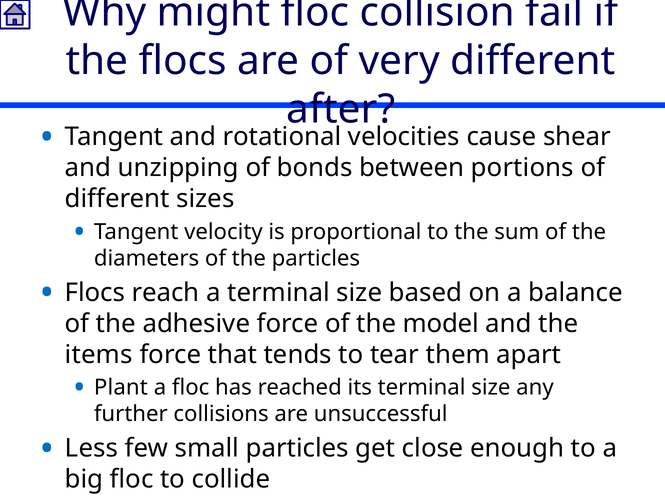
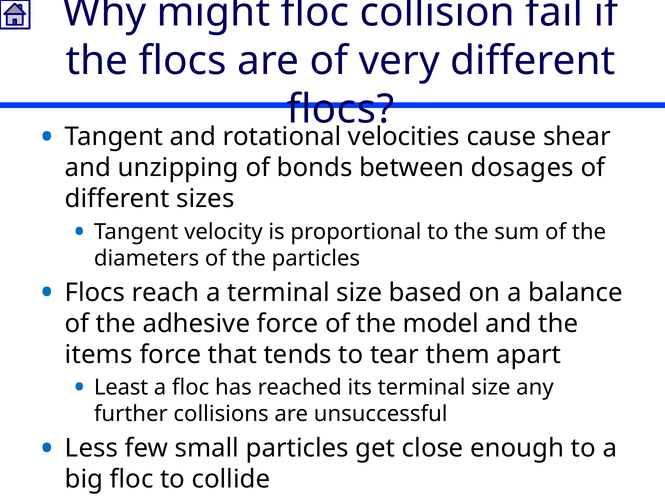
after: after -> flocs (340, 110)
portions: portions -> dosages (522, 168)
Plant: Plant -> Least (121, 388)
